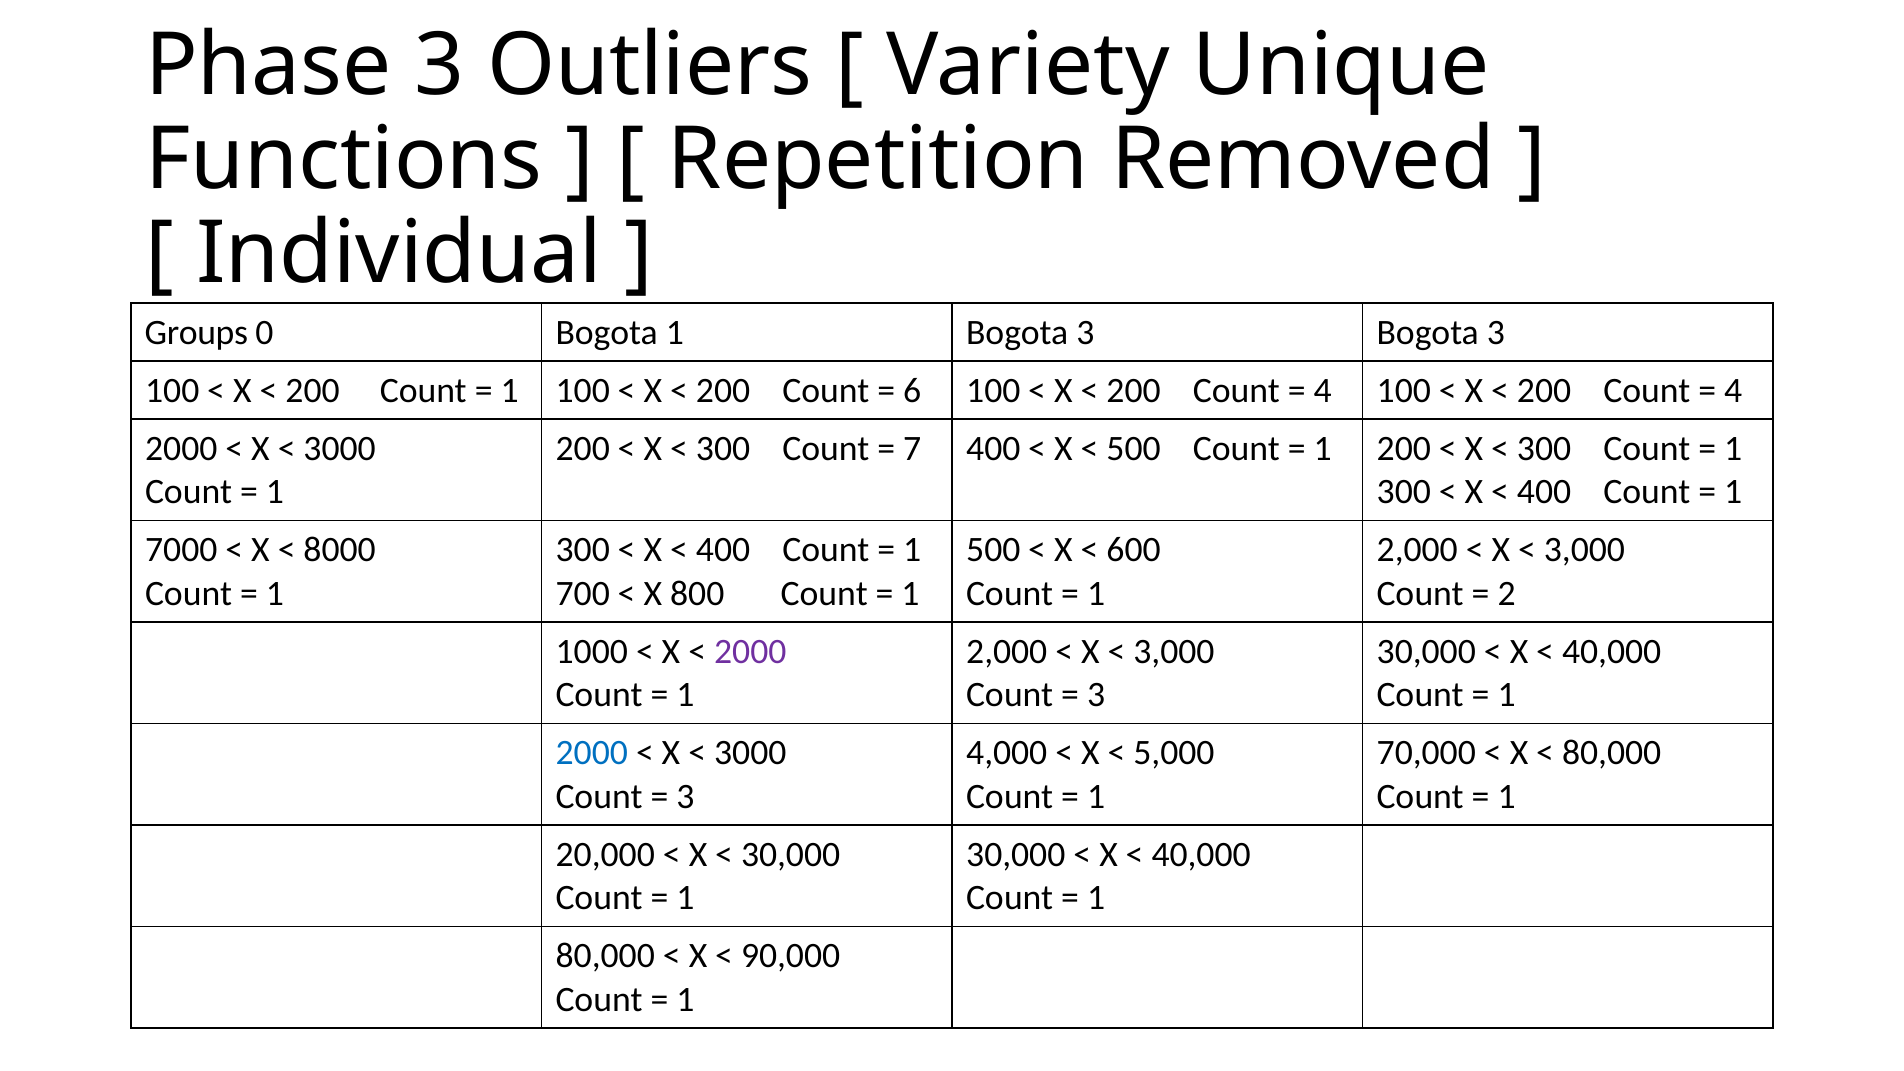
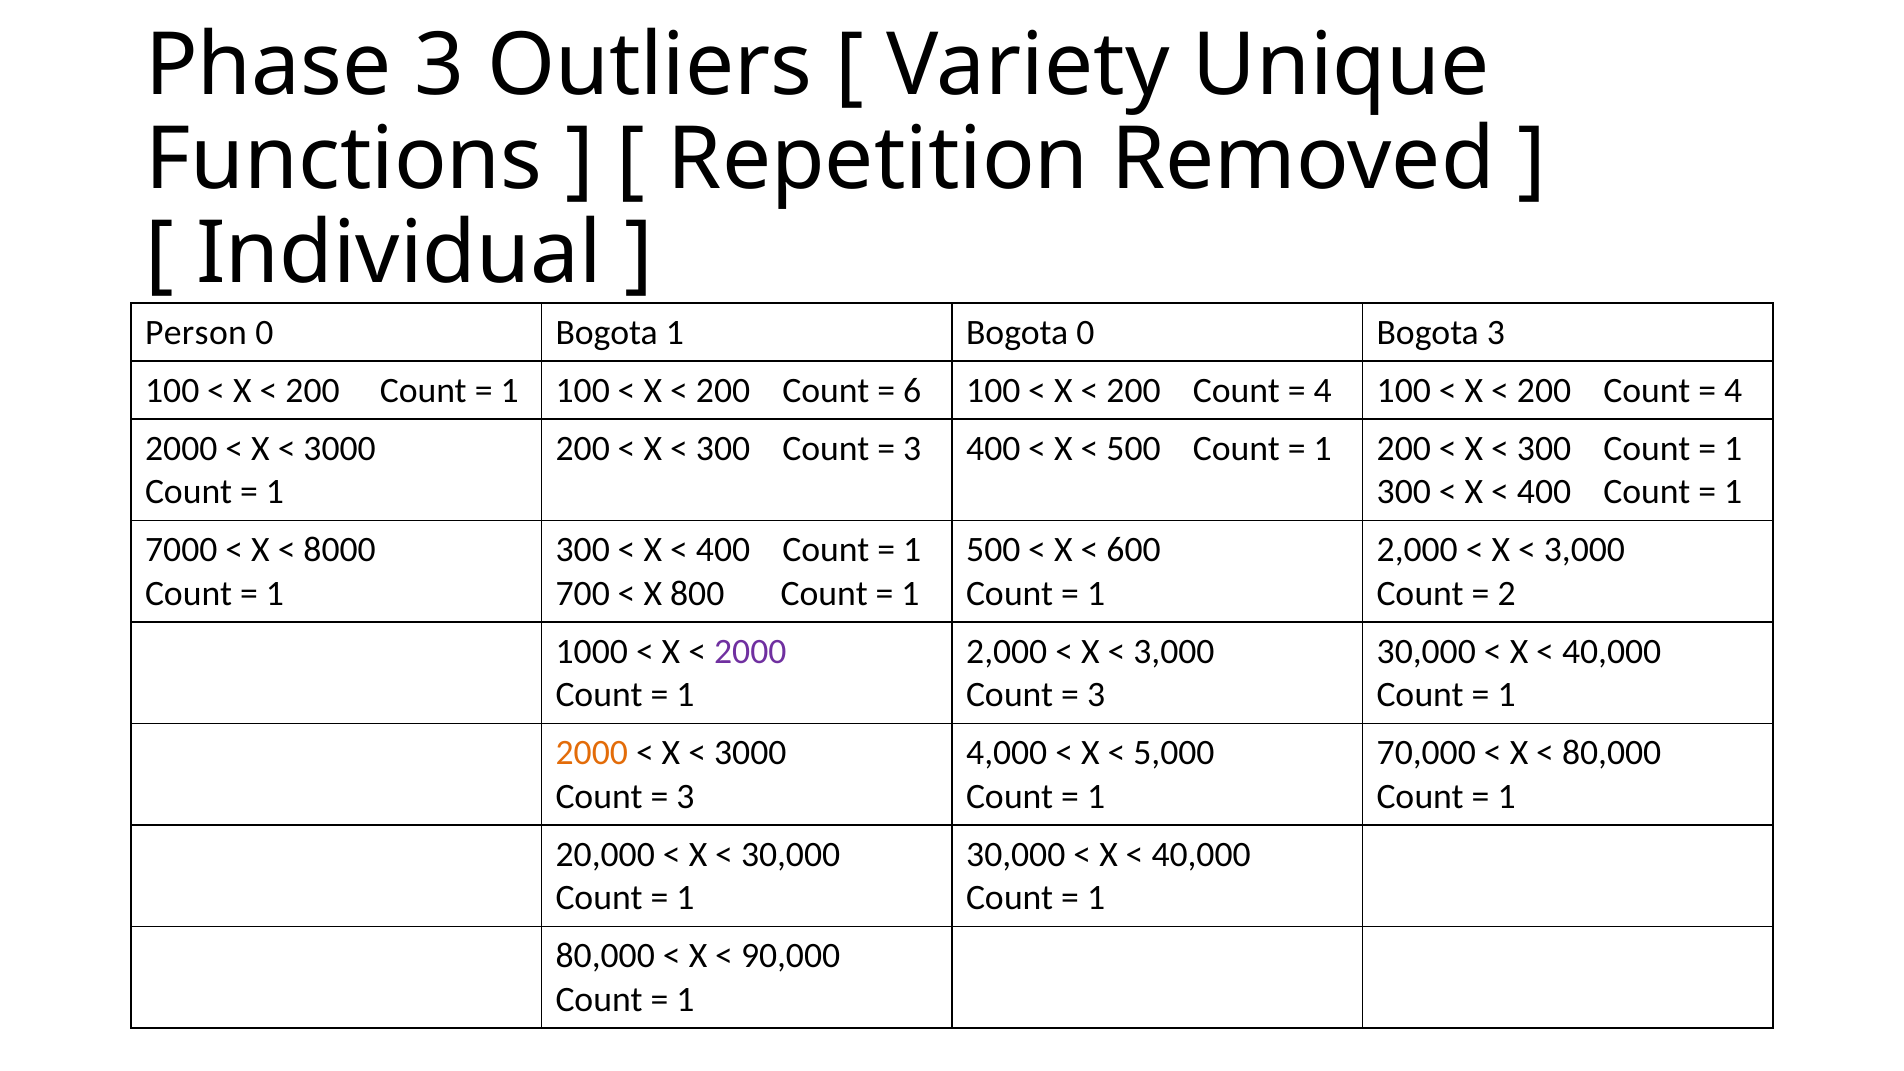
Groups: Groups -> Person (196, 333)
1 Bogota 3: 3 -> 0 (1085, 333)
7: 7 -> 3 (912, 448)
2000 colour: blue -> orange (592, 753)
